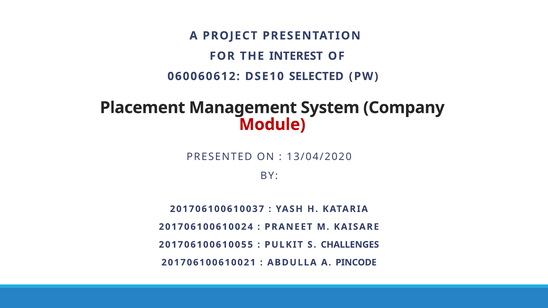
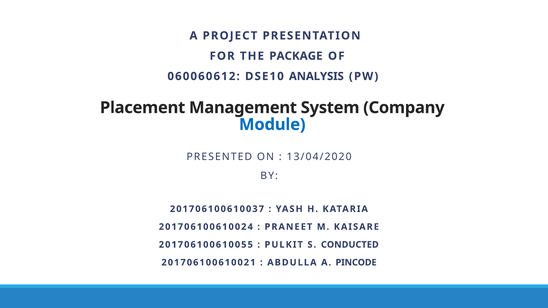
INTEREST: INTEREST -> PACKAGE (296, 56)
SELECTED: SELECTED -> ANALYSIS (316, 76)
Module colour: red -> blue (272, 125)
CHALLENGES: CHALLENGES -> CONDUCTED (350, 245)
